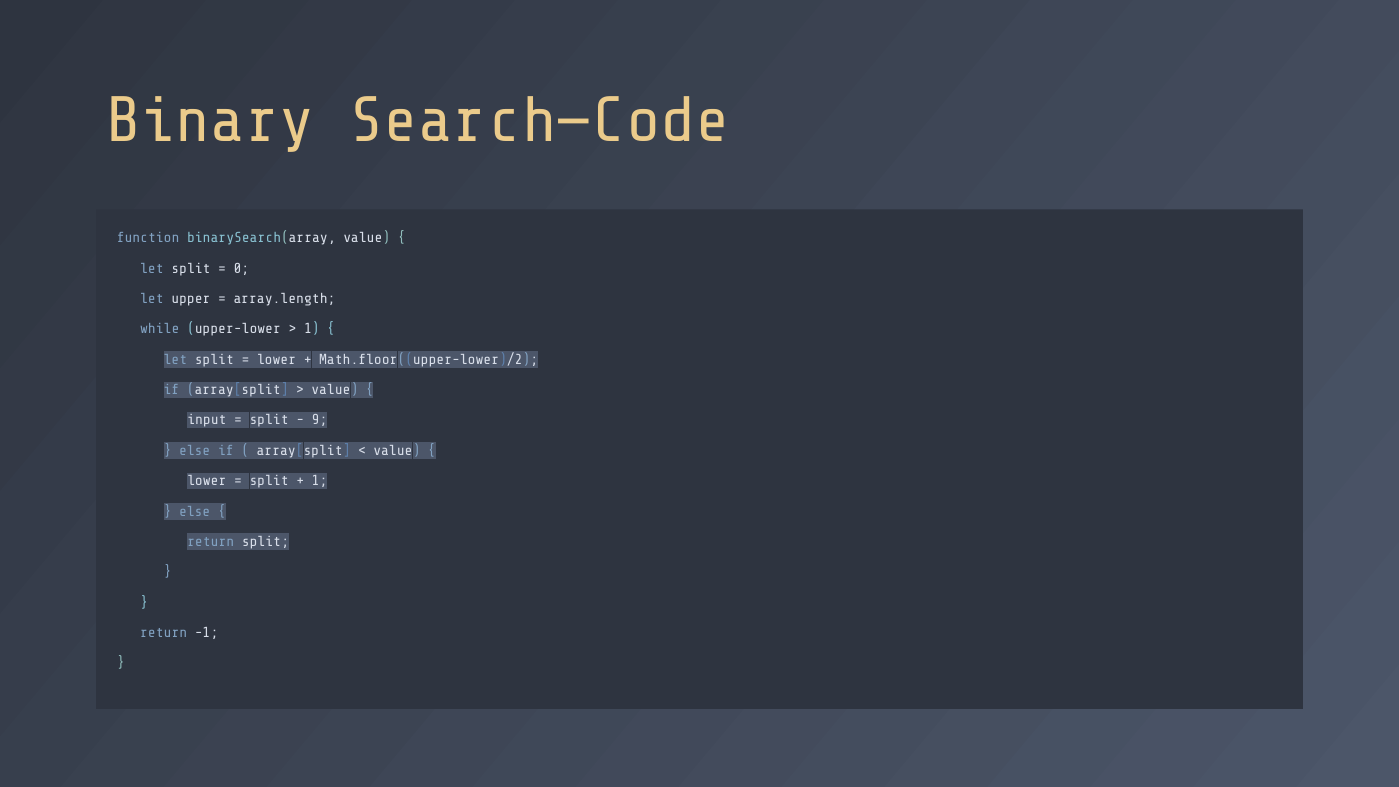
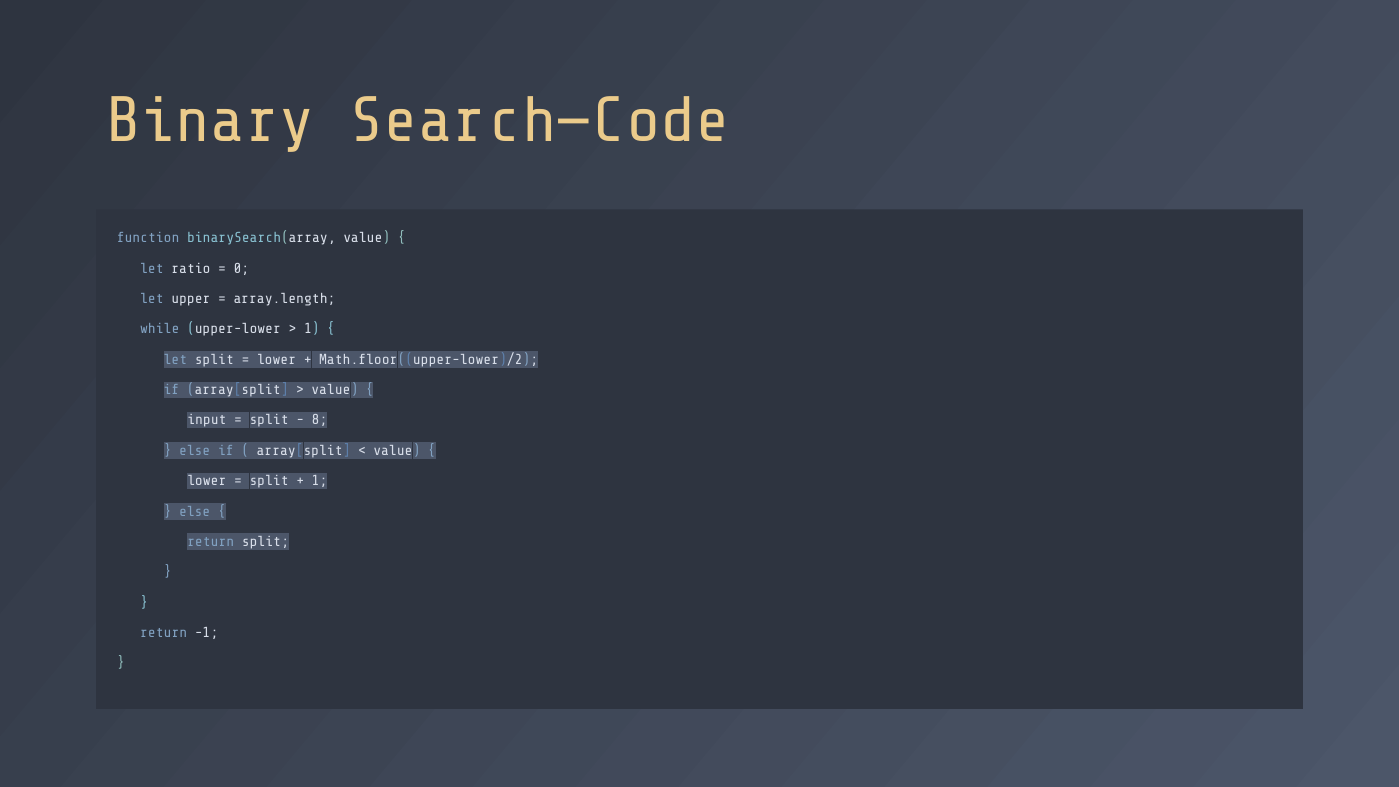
split: split -> ratio (191, 268)
9: 9 -> 8 (320, 420)
